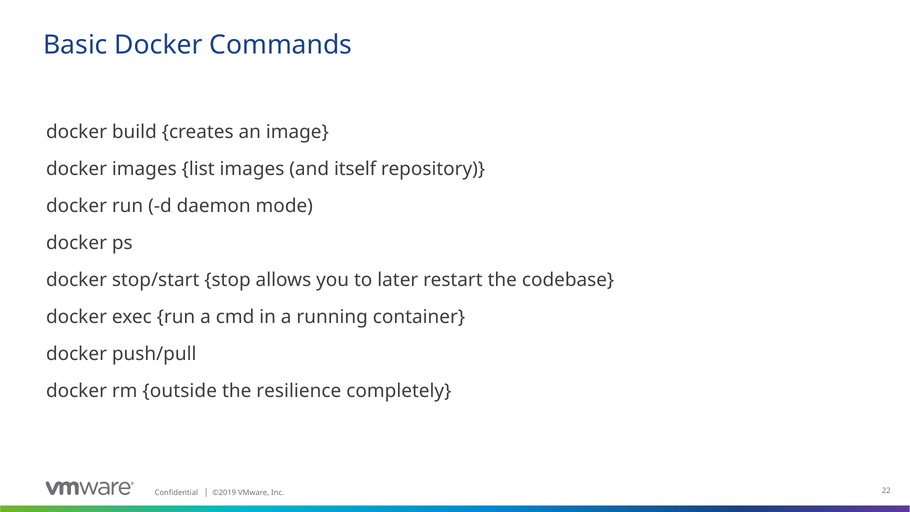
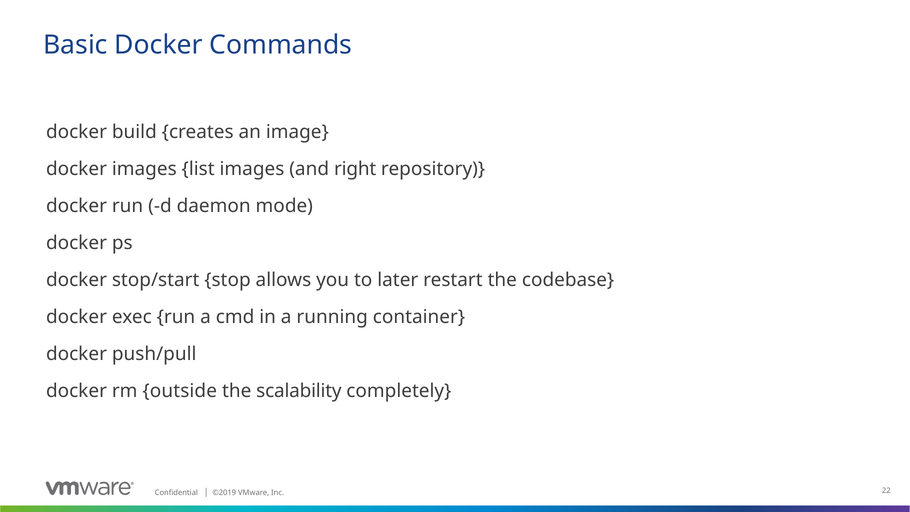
itself: itself -> right (355, 169)
resilience: resilience -> scalability (299, 391)
